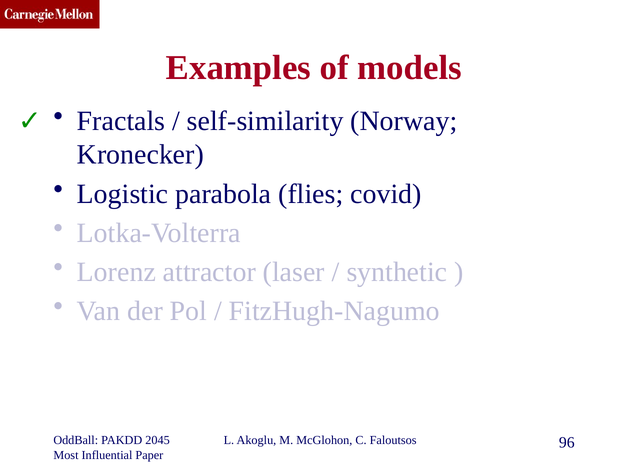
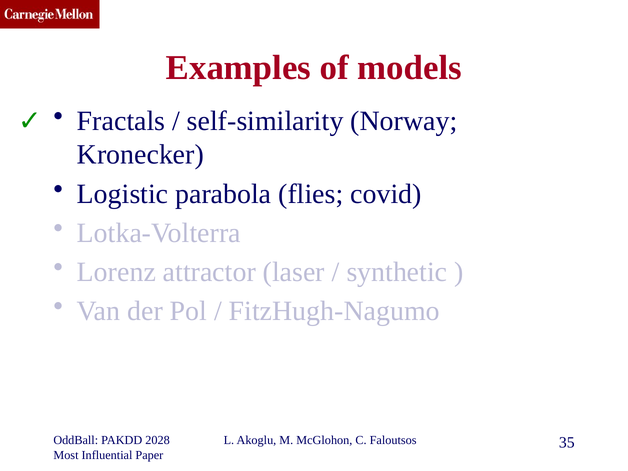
2045: 2045 -> 2028 (158, 440)
96: 96 -> 35 (567, 443)
